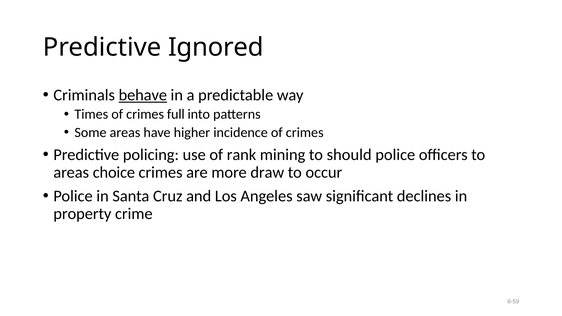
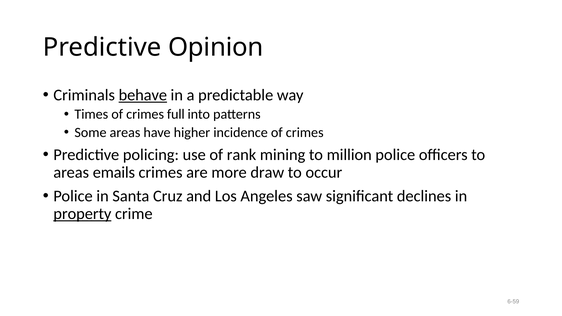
Ignored: Ignored -> Opinion (216, 47)
should: should -> million (349, 155)
choice: choice -> emails (114, 172)
property underline: none -> present (82, 214)
